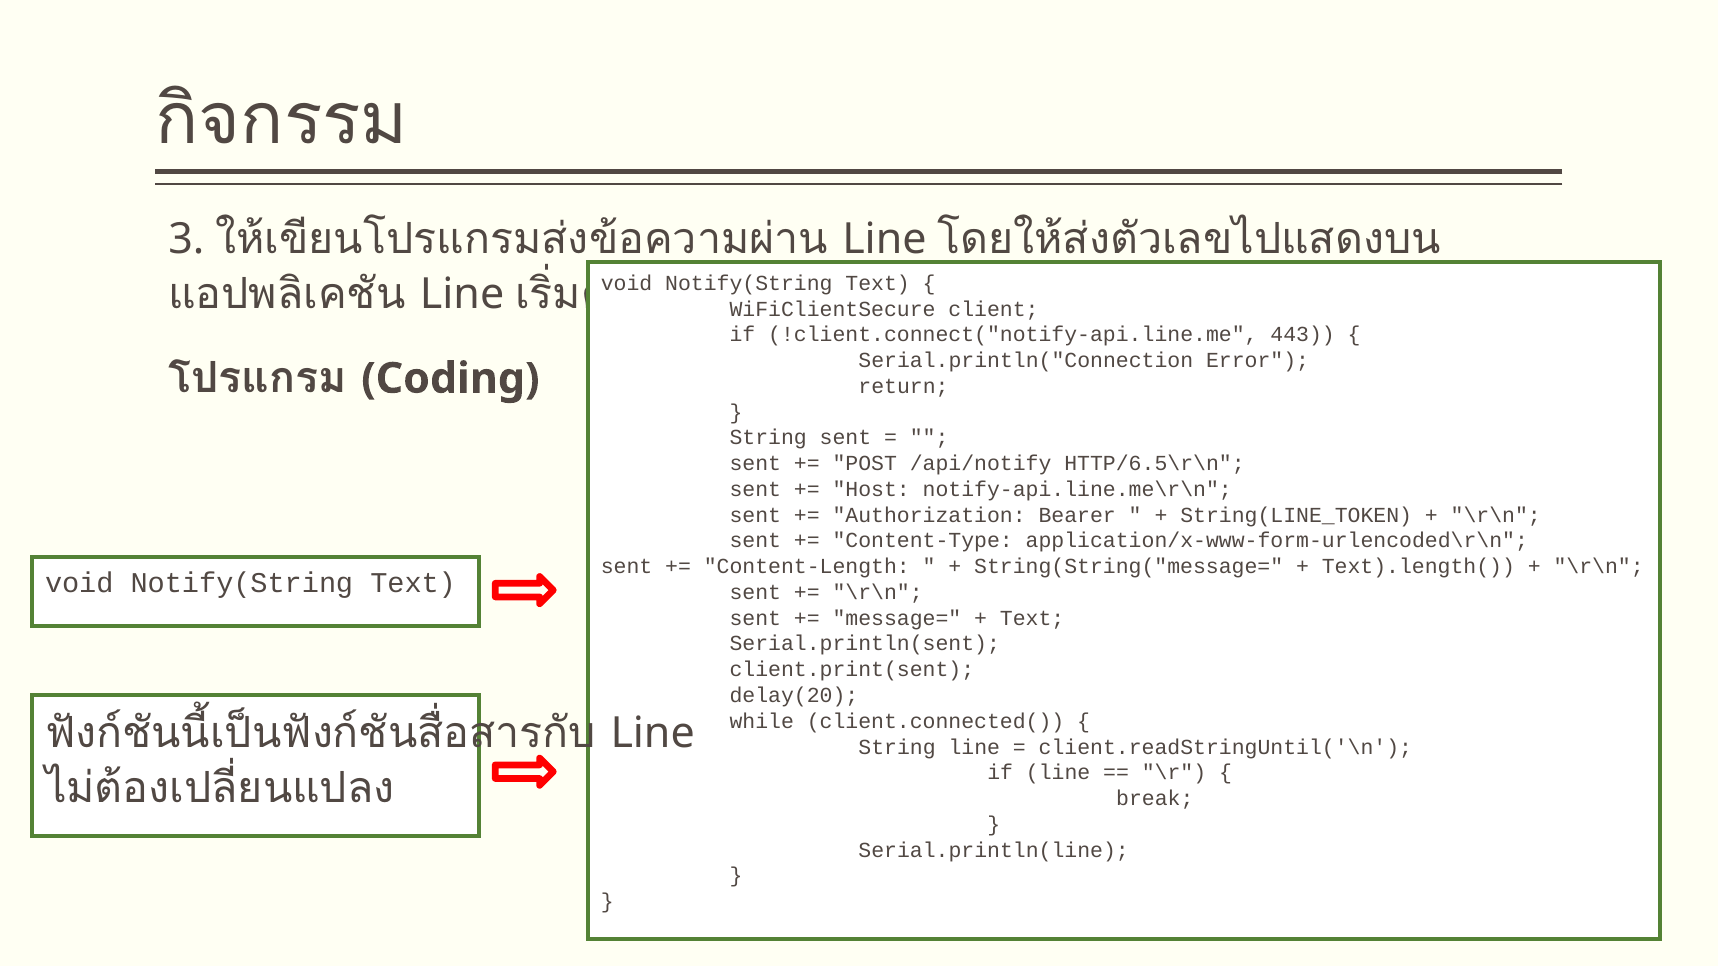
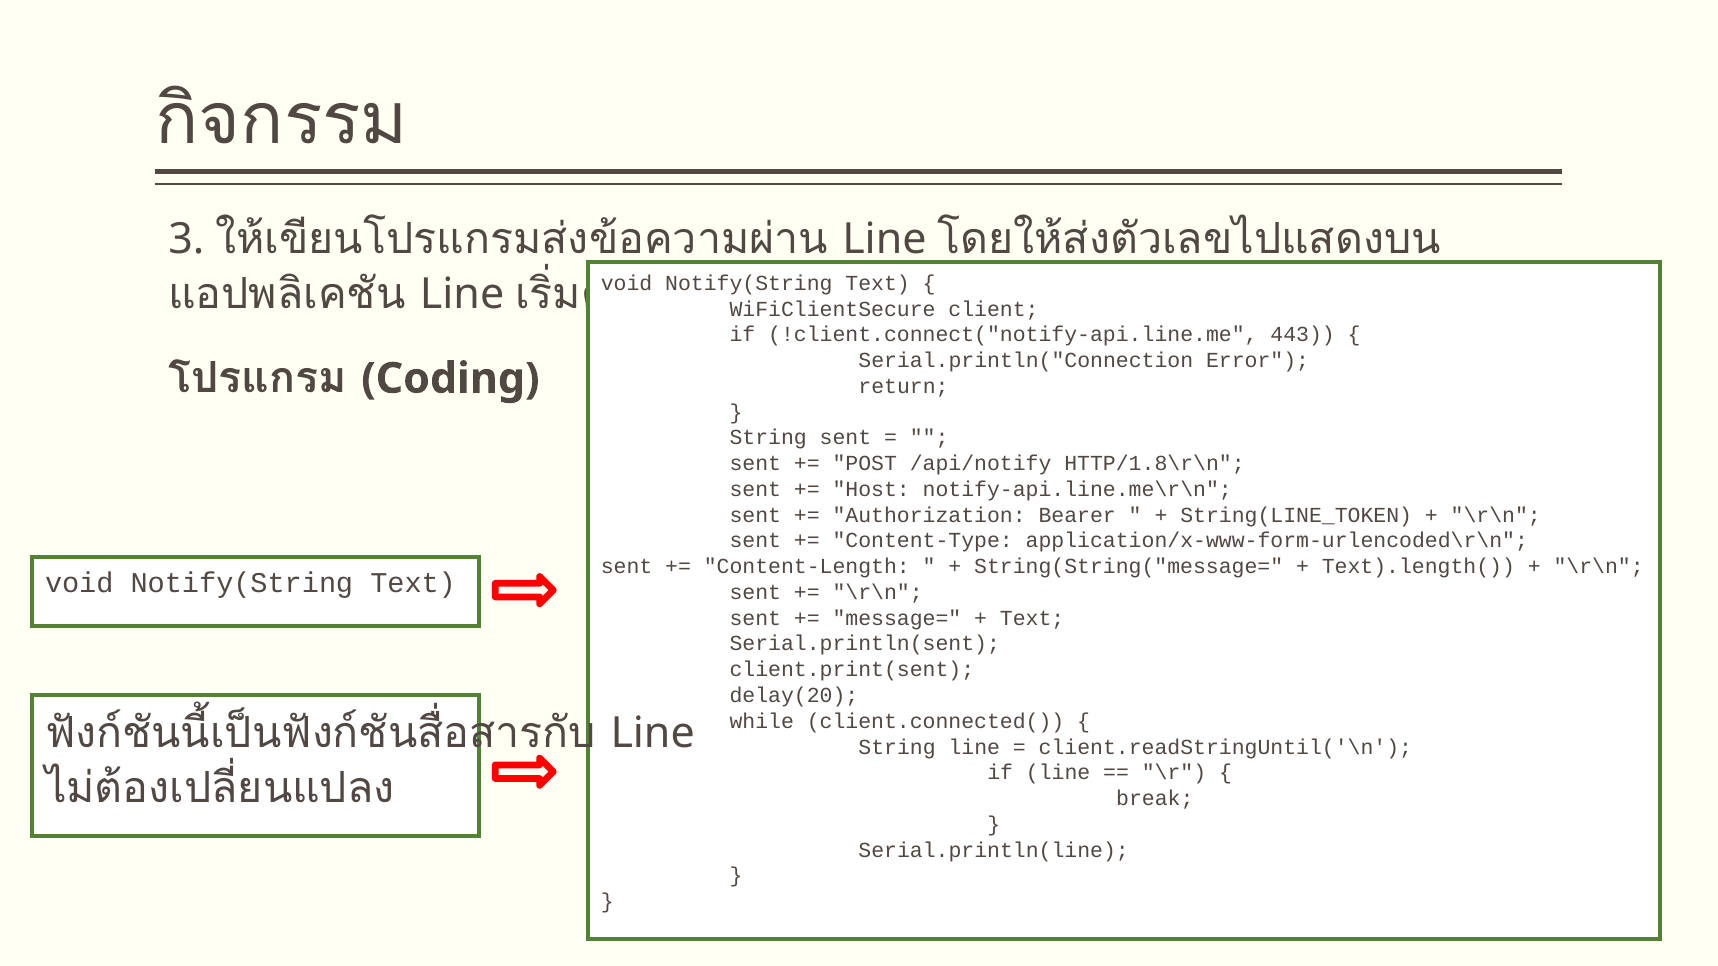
HTTP/6.5\r\n: HTTP/6.5\r\n -> HTTP/1.8\r\n (1155, 464)
